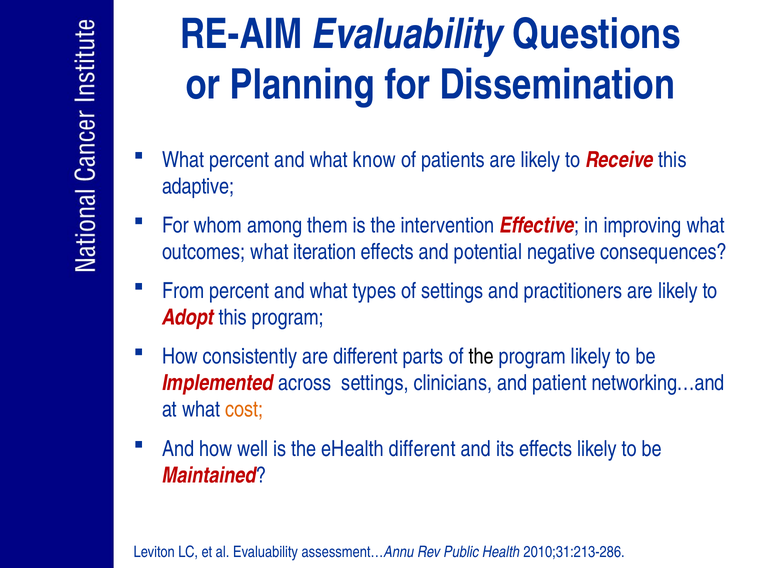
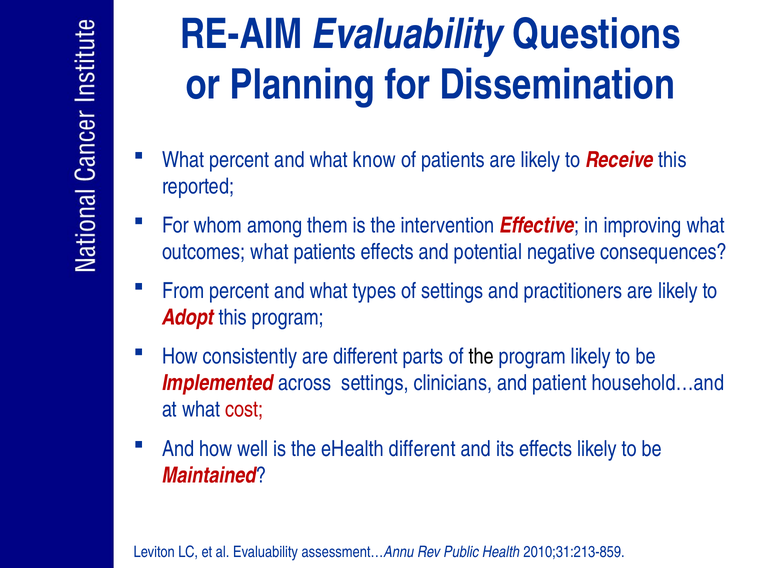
adaptive: adaptive -> reported (198, 186)
what iteration: iteration -> patients (325, 252)
networking…and: networking…and -> household…and (658, 383)
cost colour: orange -> red (244, 410)
2010;31:213-286: 2010;31:213-286 -> 2010;31:213-859 (574, 552)
